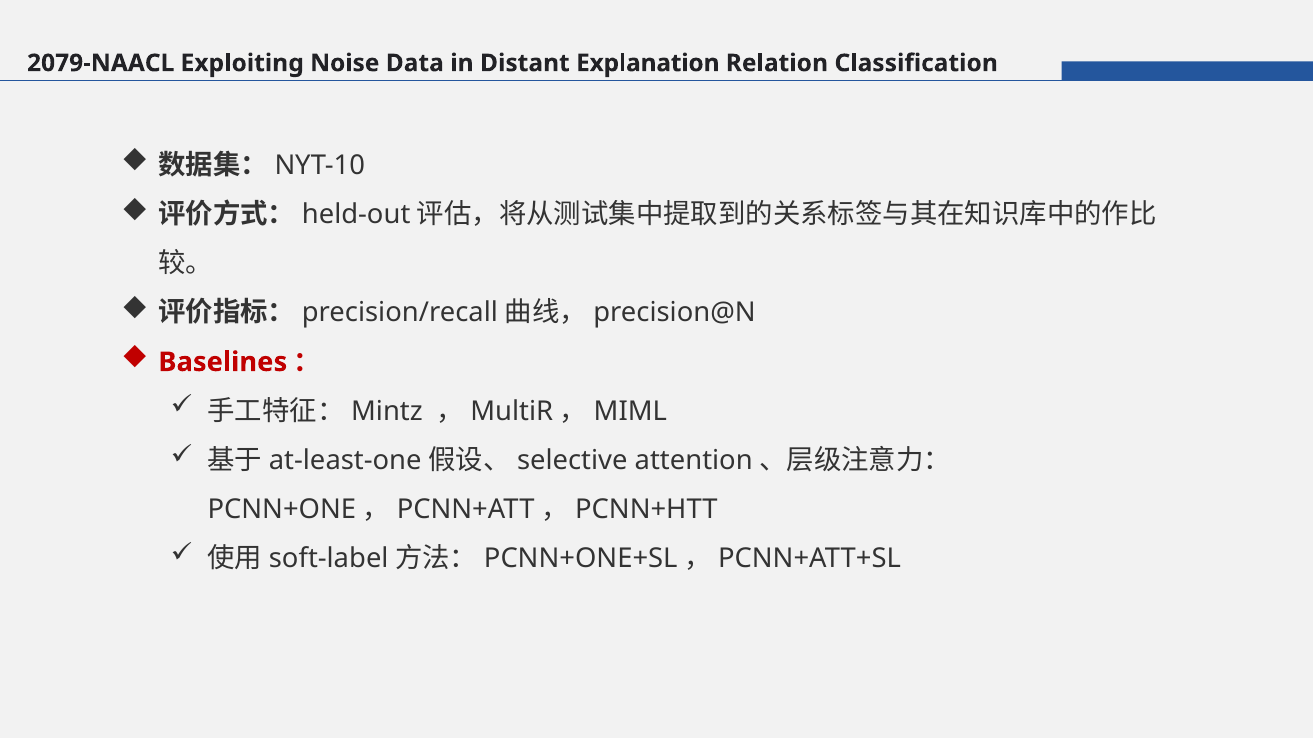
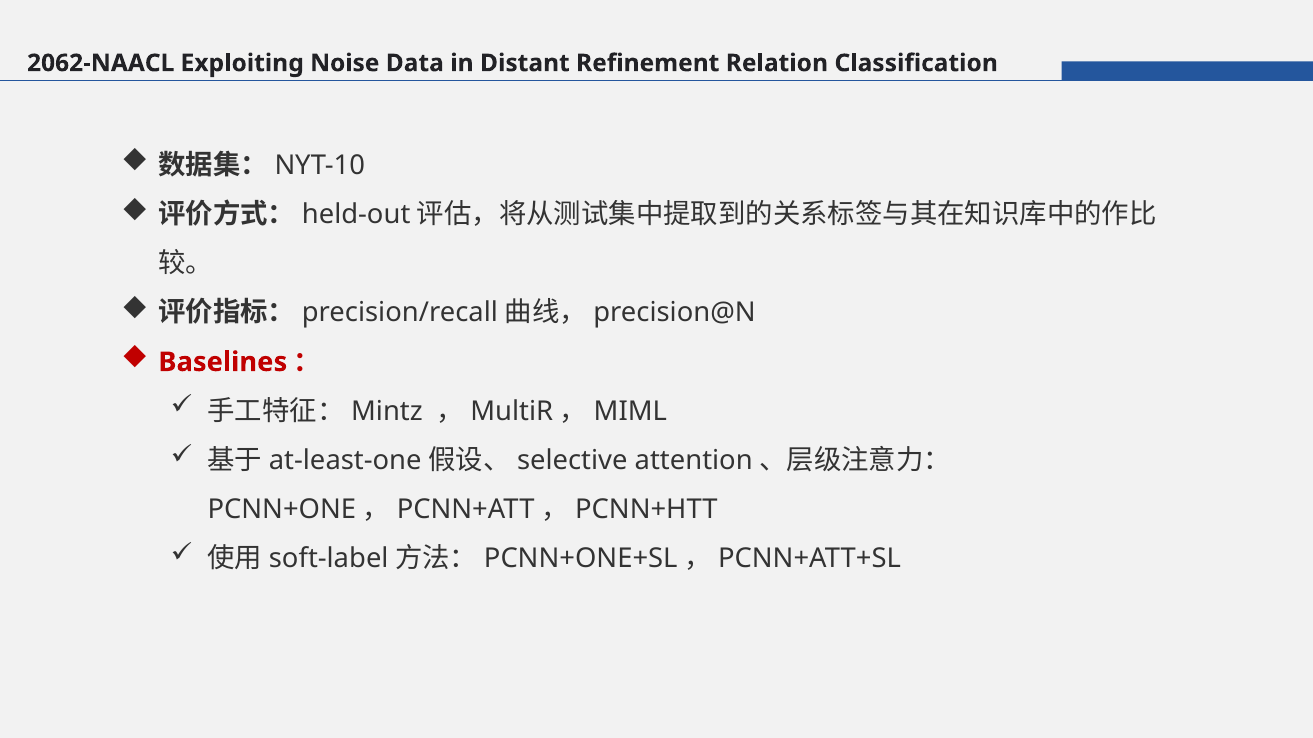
2079-NAACL: 2079-NAACL -> 2062-NAACL (101, 63)
Explanation: Explanation -> Refinement (648, 63)
